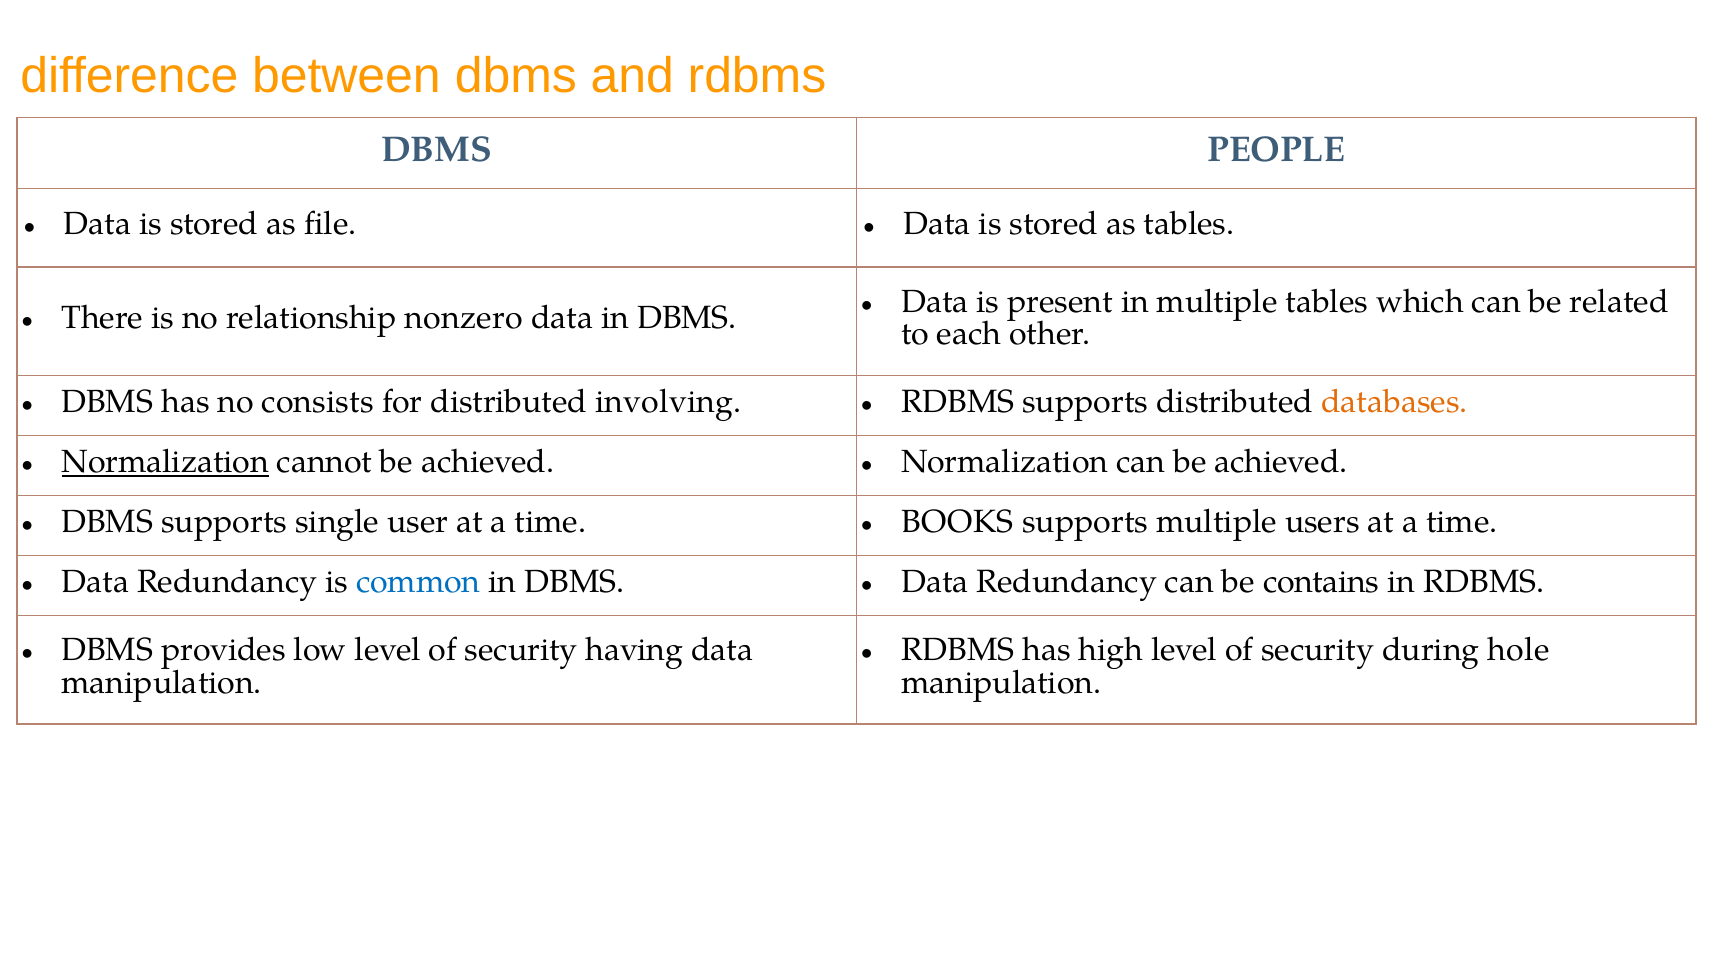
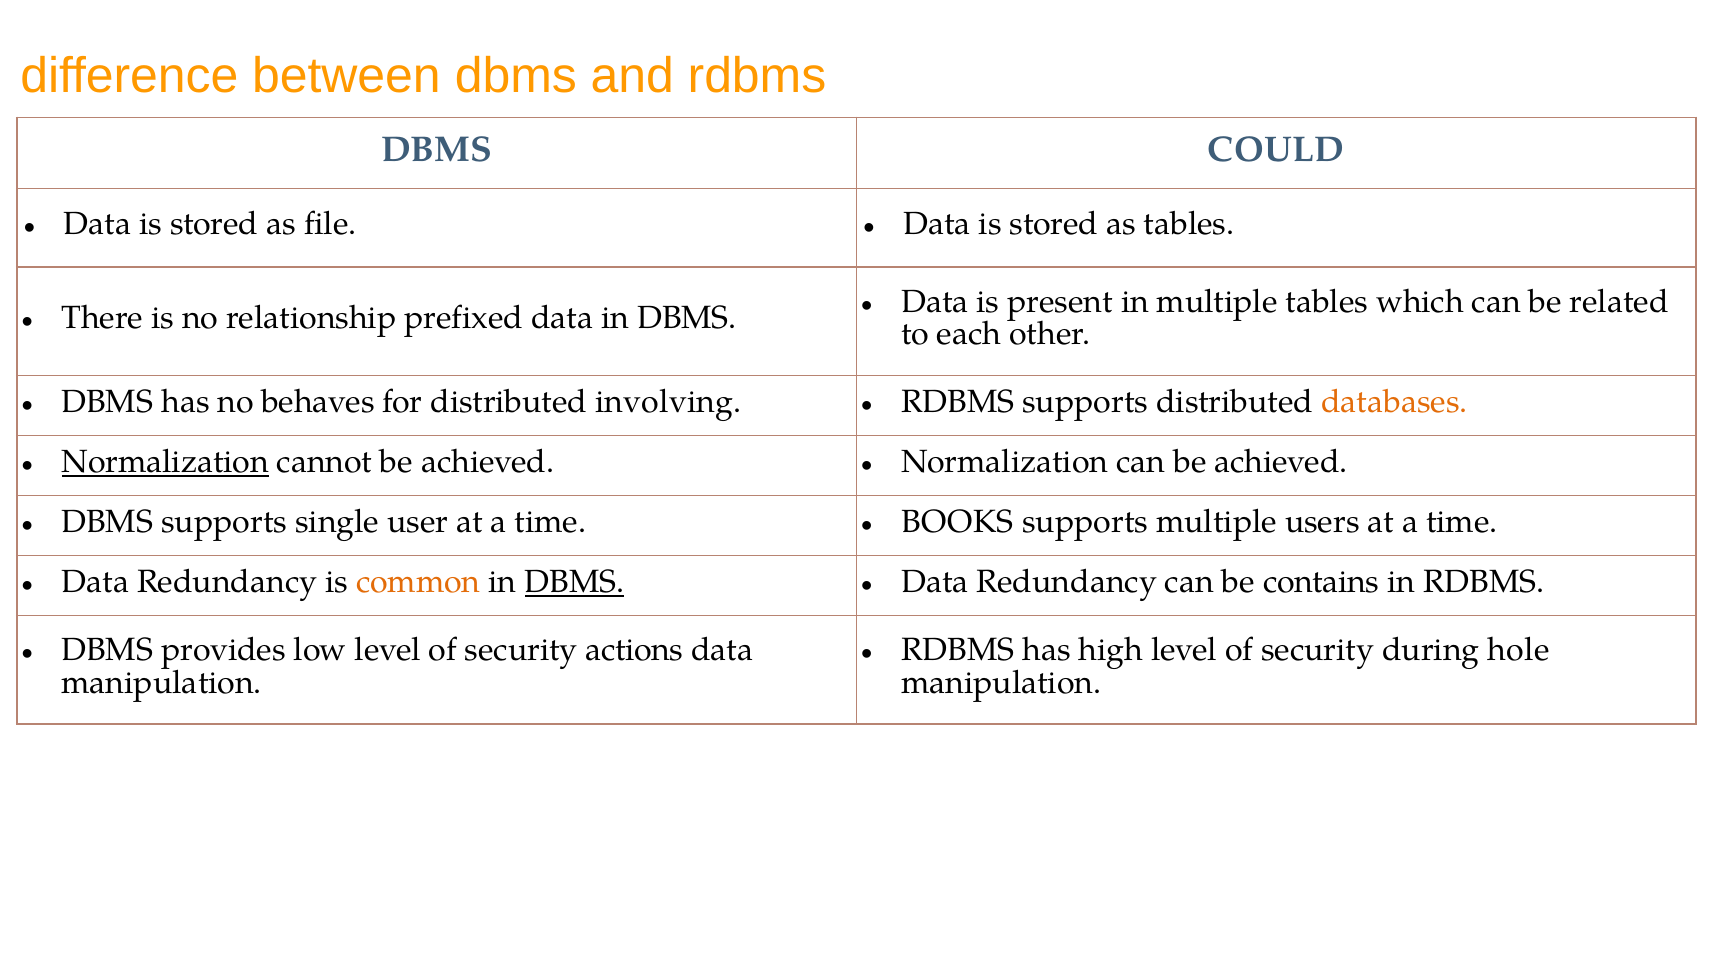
PEOPLE: PEOPLE -> COULD (1276, 150)
nonzero: nonzero -> prefixed (464, 318)
consists: consists -> behaves (318, 402)
common colour: blue -> orange (418, 583)
DBMS underline: none -> present (574, 583)
having: having -> actions (635, 651)
